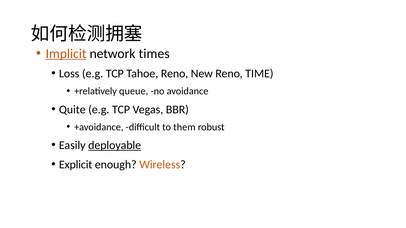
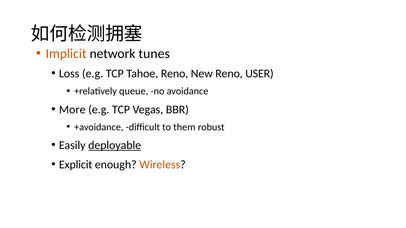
Implicit underline: present -> none (66, 54)
times: times -> tunes (154, 54)
TIME: TIME -> USER (259, 74)
Quite: Quite -> More (72, 110)
